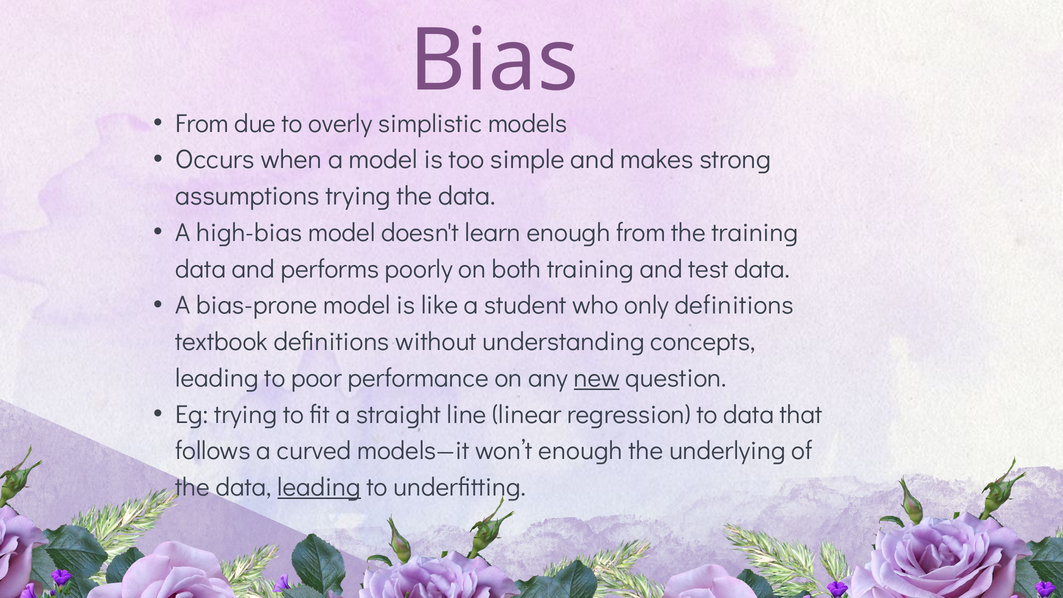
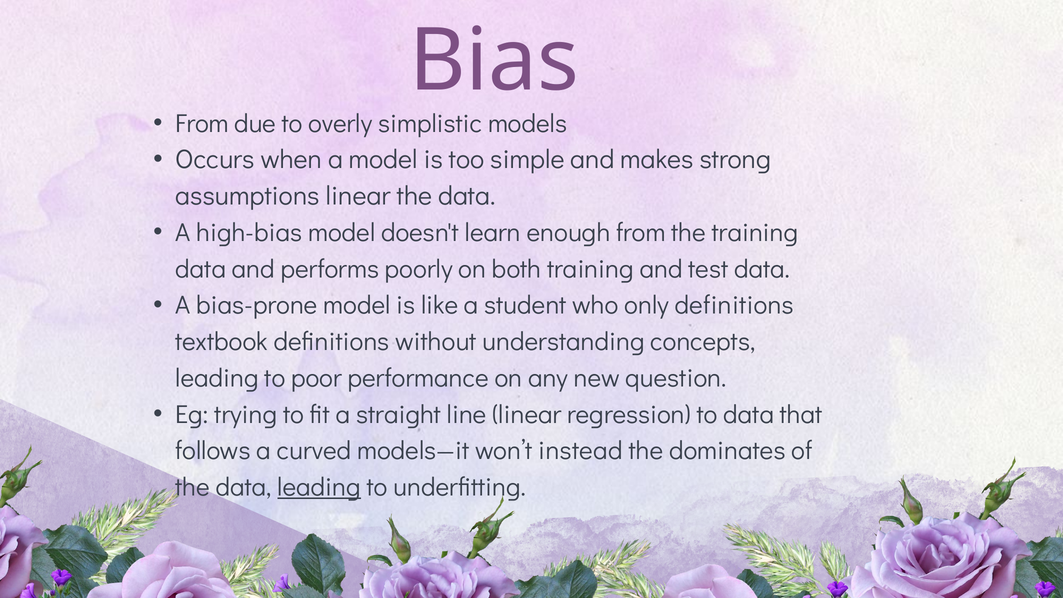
assumptions trying: trying -> linear (358, 196)
new underline: present -> none (597, 378)
won’t enough: enough -> instead (581, 451)
underlying: underlying -> dominates (727, 451)
